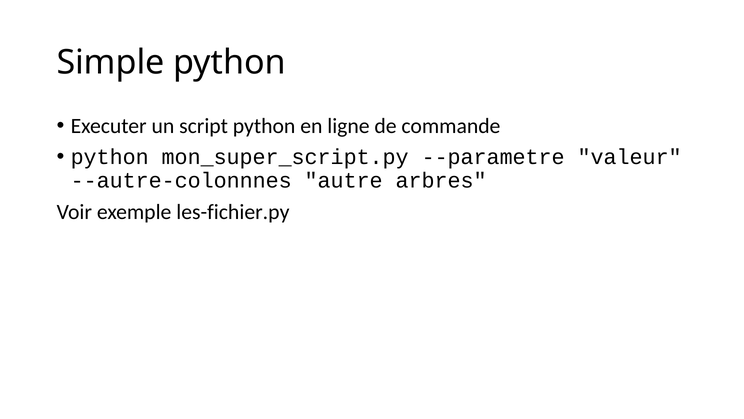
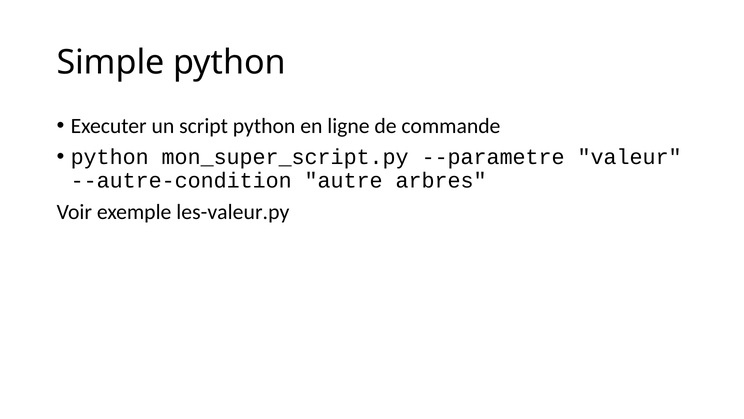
--autre-colonnnes: --autre-colonnnes -> --autre-condition (181, 180)
les-fichier.py: les-fichier.py -> les-valeur.py (233, 212)
